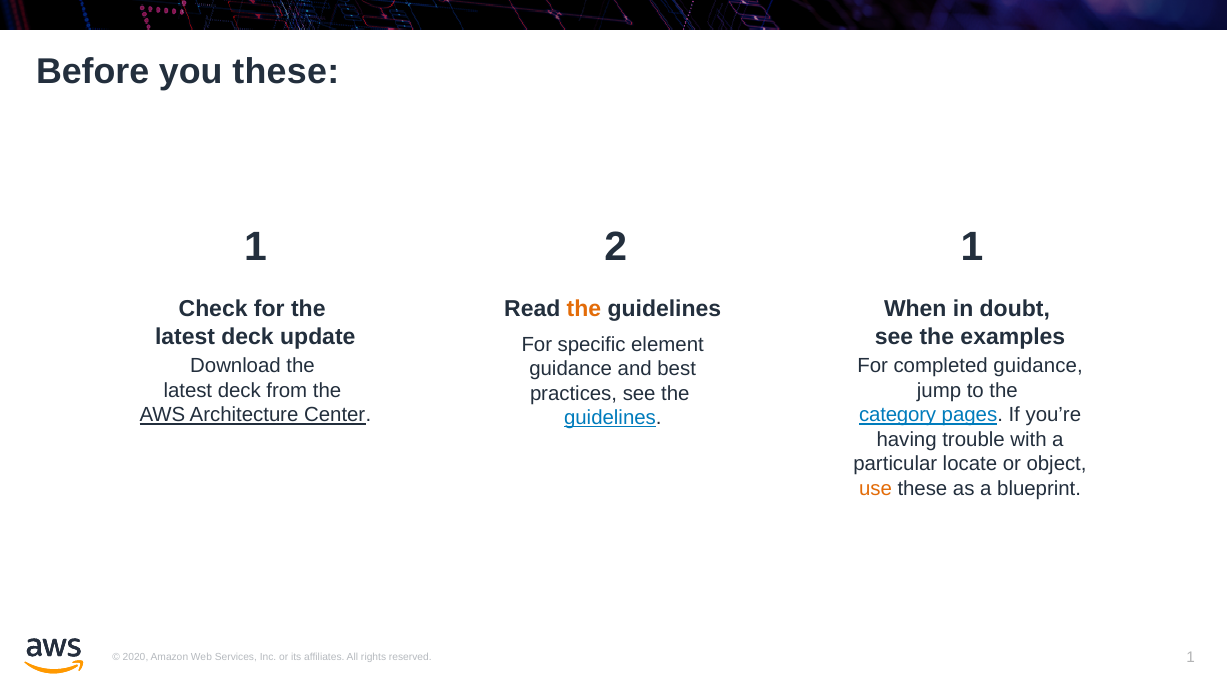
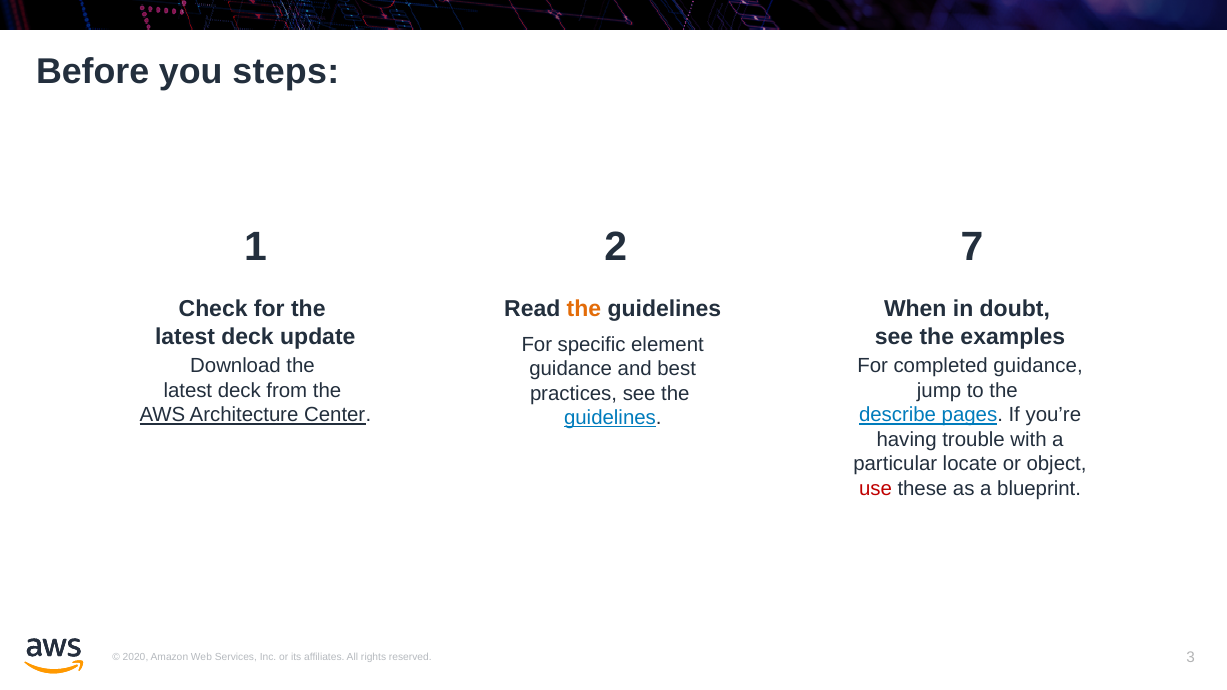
you these: these -> steps (286, 71)
2 1: 1 -> 7 (972, 247)
category: category -> describe (898, 415)
use colour: orange -> red (876, 489)
1: 1 -> 3 (1191, 658)
